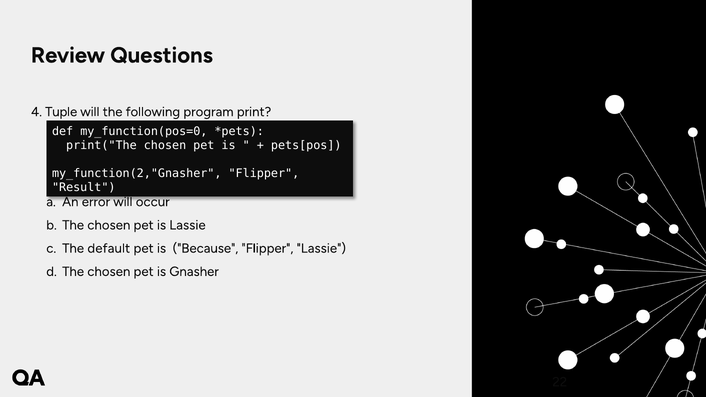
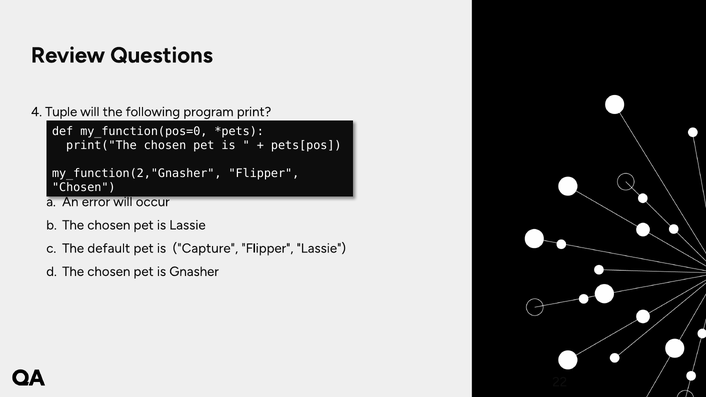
Result: Result -> Chosen (84, 188)
Because: Because -> Capture (205, 248)
